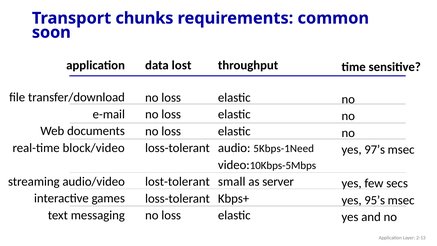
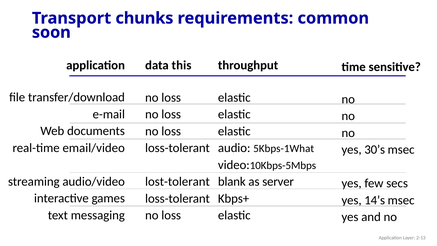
lost: lost -> this (182, 65)
block/video: block/video -> email/video (94, 148)
5Kbps-1Need: 5Kbps-1Need -> 5Kbps-1What (284, 148)
97’s: 97’s -> 30’s (375, 150)
small: small -> blank (232, 182)
95’s: 95’s -> 14’s (375, 200)
